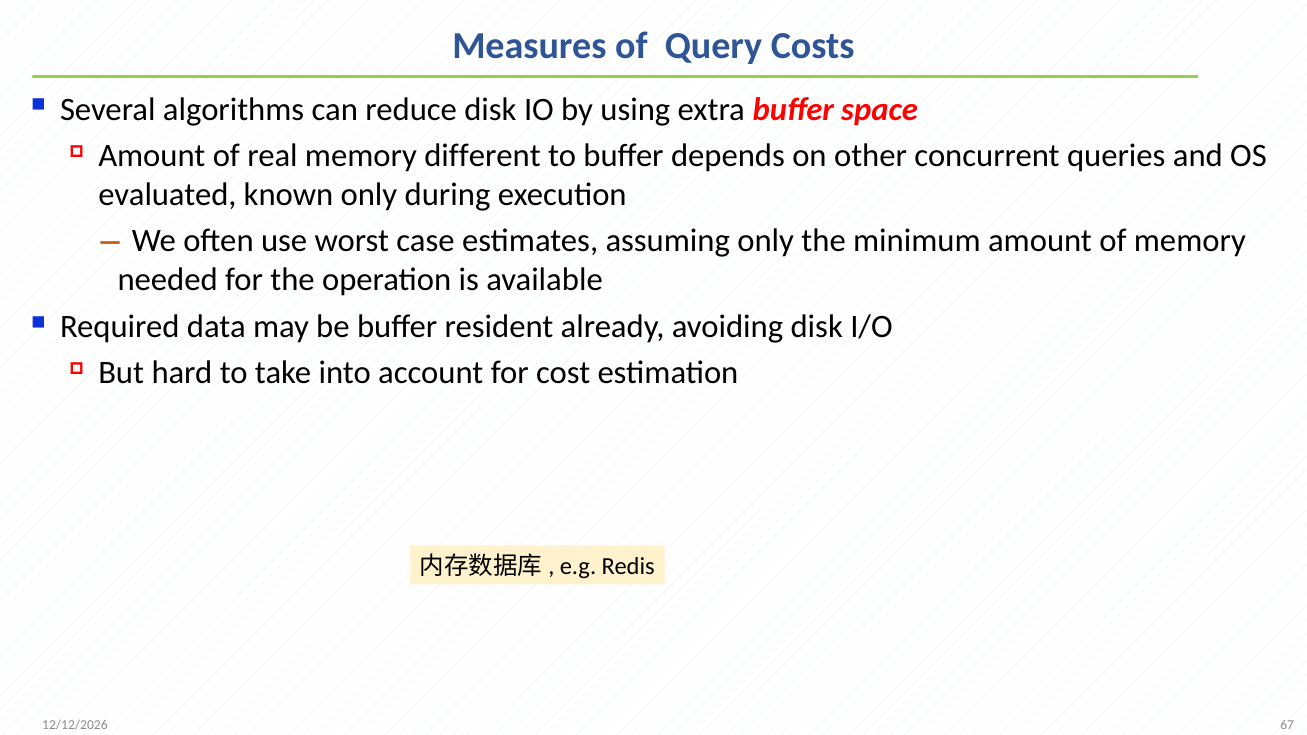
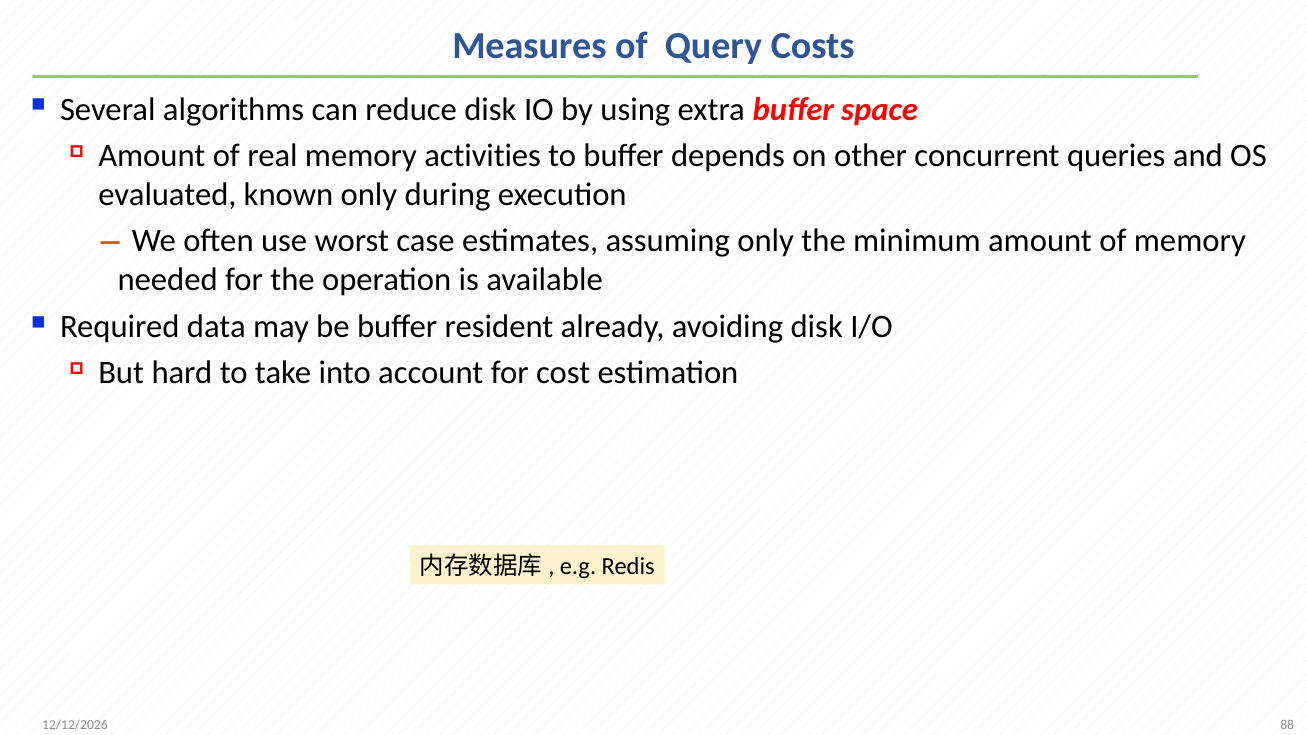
different: different -> activities (483, 156)
67: 67 -> 88 (1287, 726)
